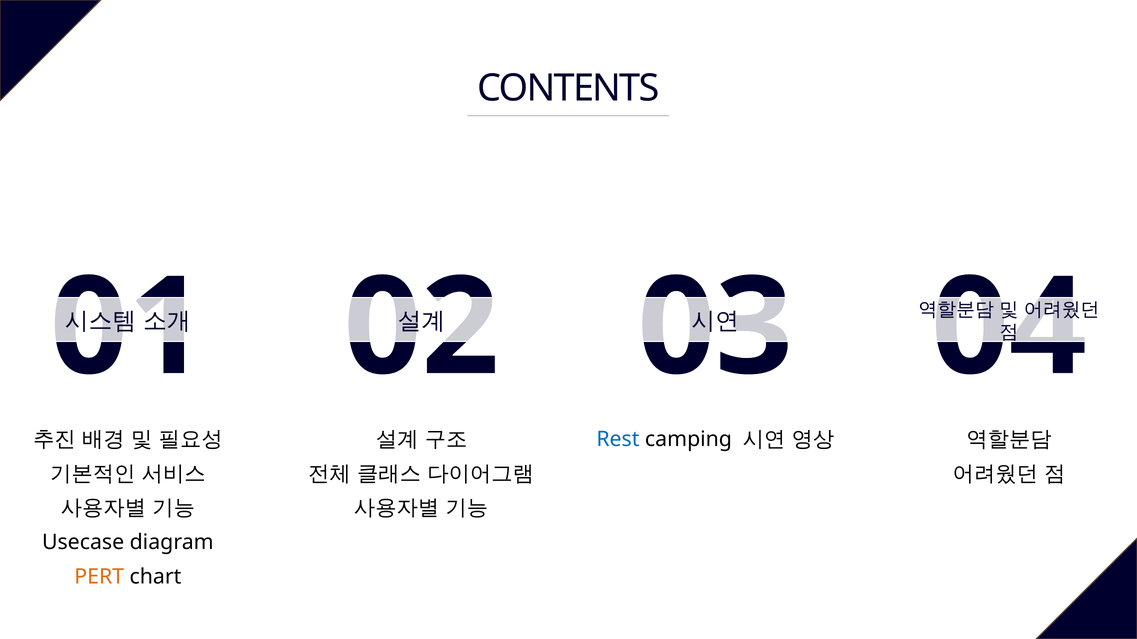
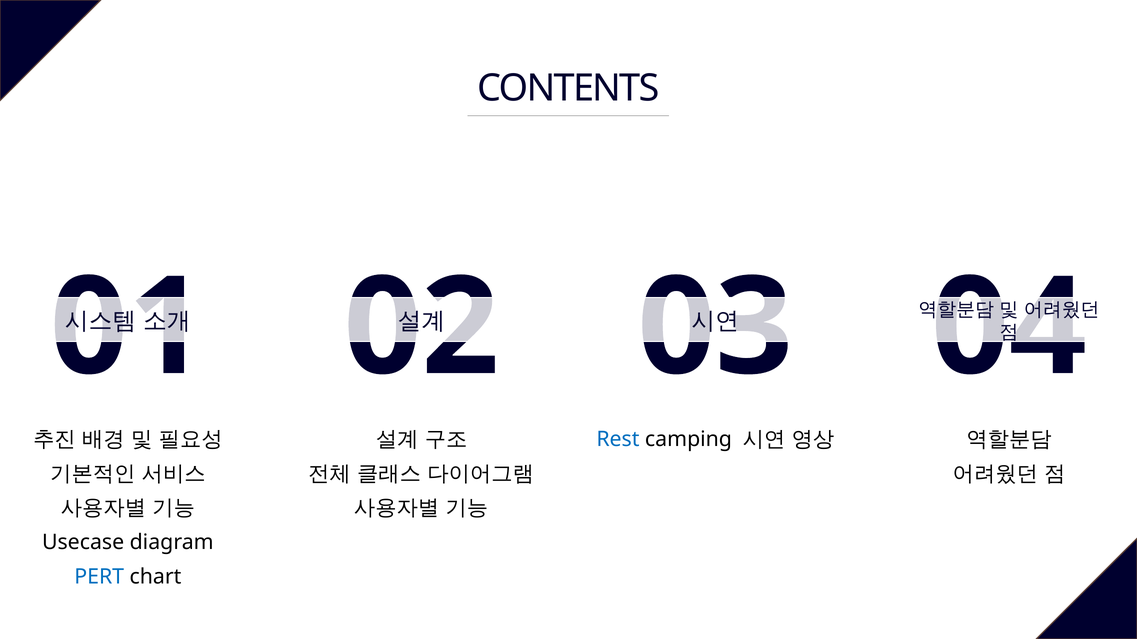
PERT colour: orange -> blue (99, 577)
